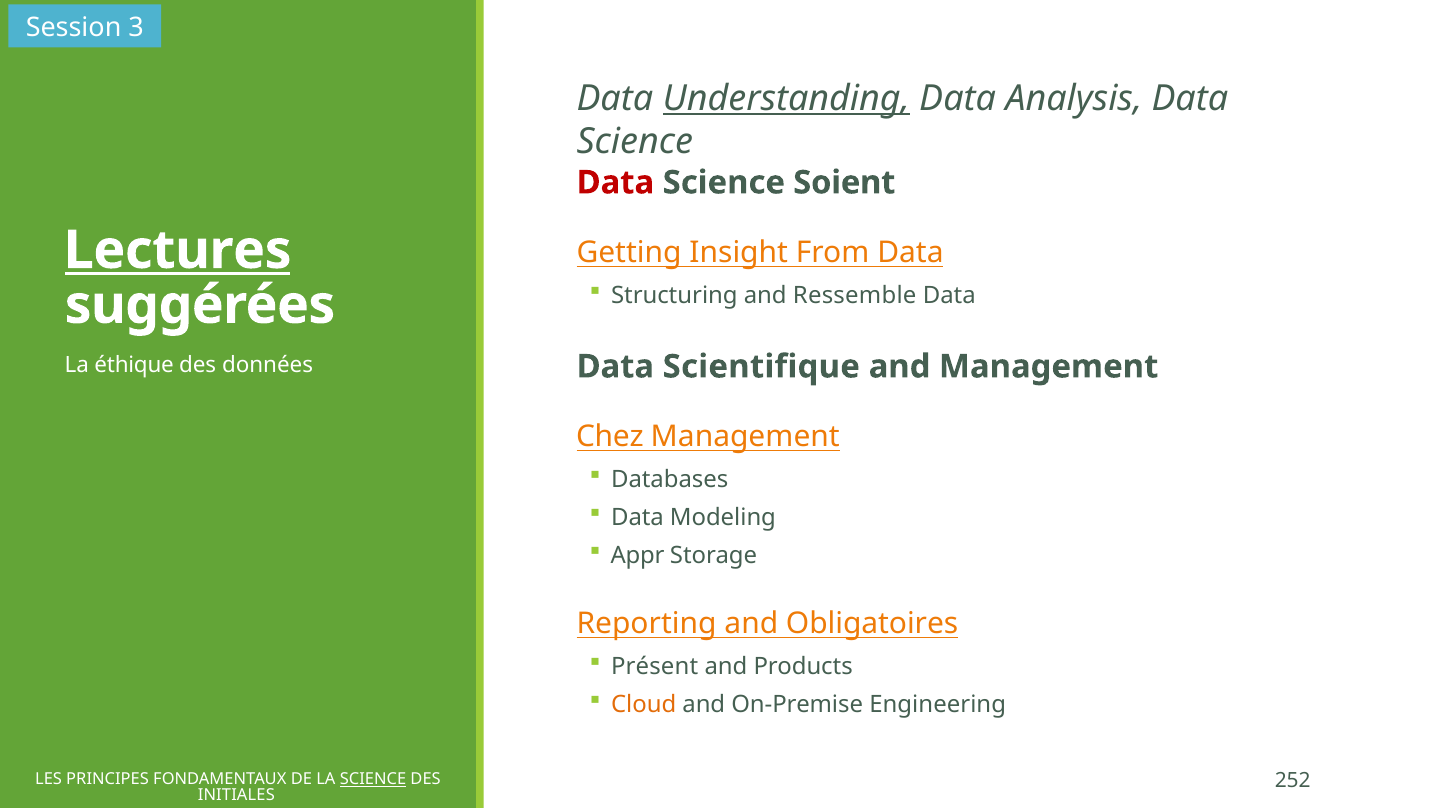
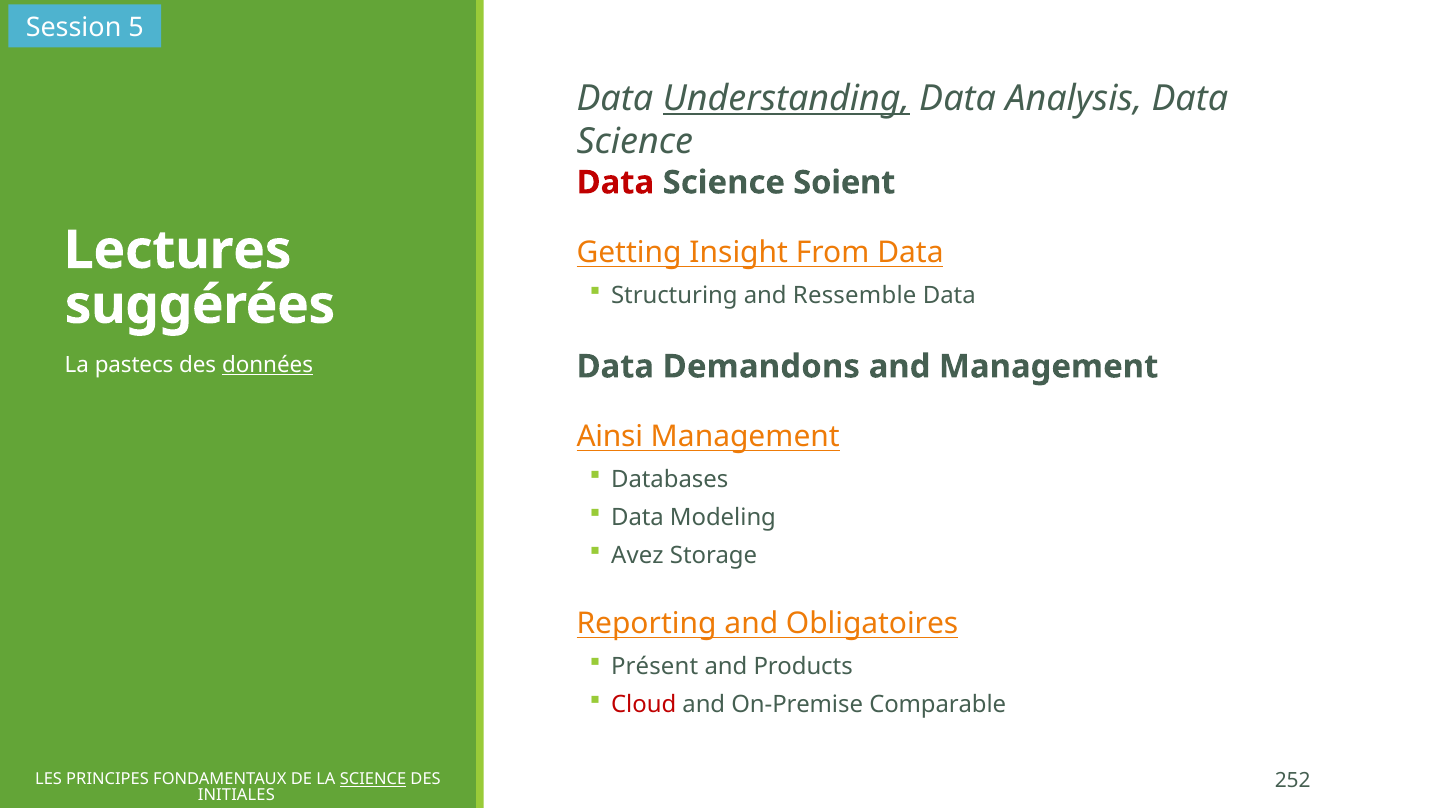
3: 3 -> 5 (136, 28)
Lectures underline: present -> none (178, 250)
éthique: éthique -> pastecs (134, 365)
données underline: none -> present (268, 365)
Scientifique: Scientifique -> Demandons (761, 367)
Chez: Chez -> Ainsi (610, 437)
Appr: Appr -> Avez (637, 556)
Cloud colour: orange -> red (644, 705)
Engineering: Engineering -> Comparable (938, 705)
